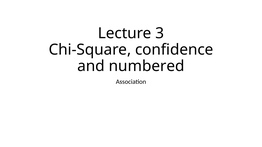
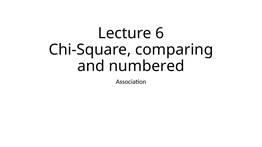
3: 3 -> 6 (160, 33)
confidence: confidence -> comparing (174, 50)
